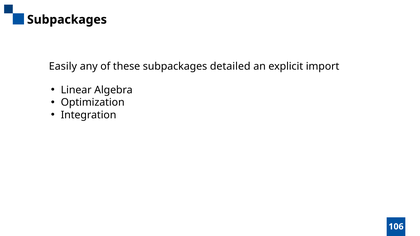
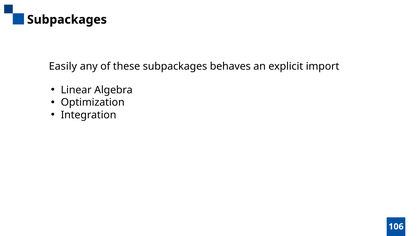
detailed: detailed -> behaves (230, 66)
